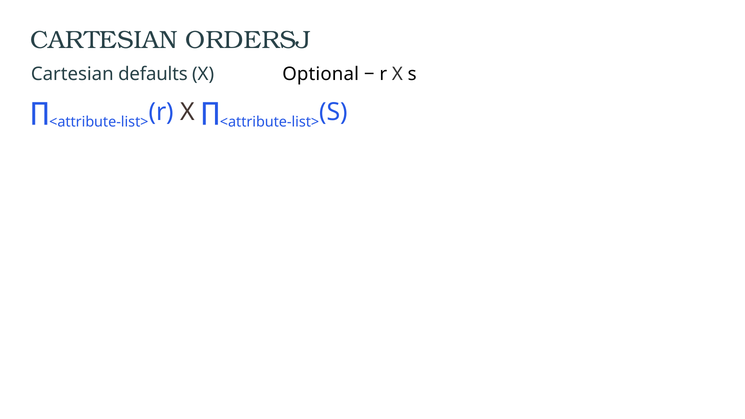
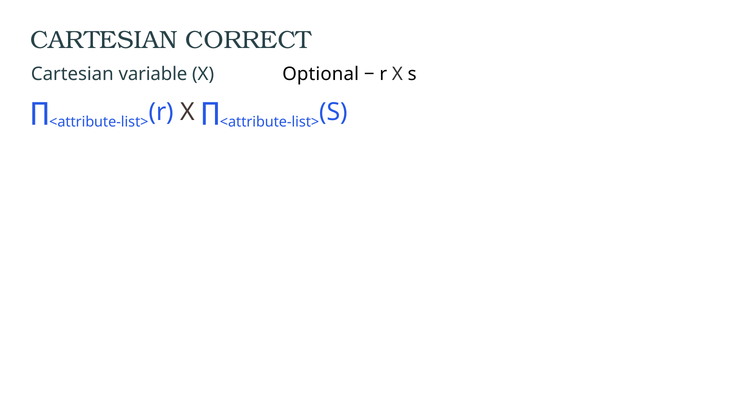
ORDERSJ: ORDERSJ -> CORRECT (248, 40)
defaults: defaults -> variable (153, 74)
